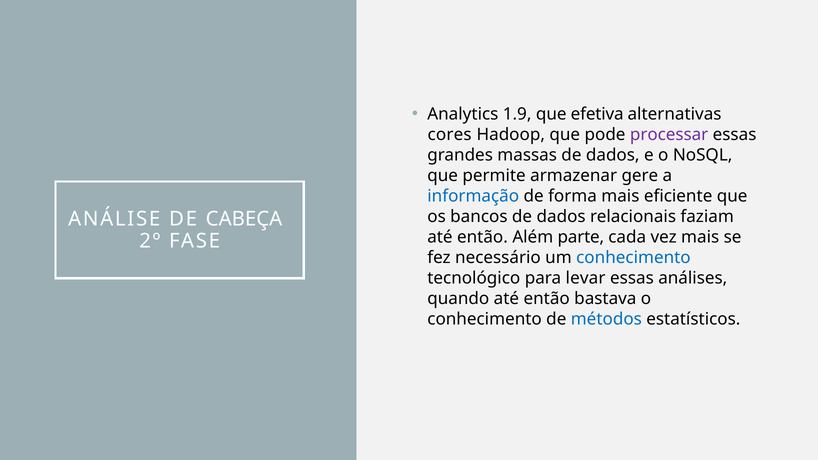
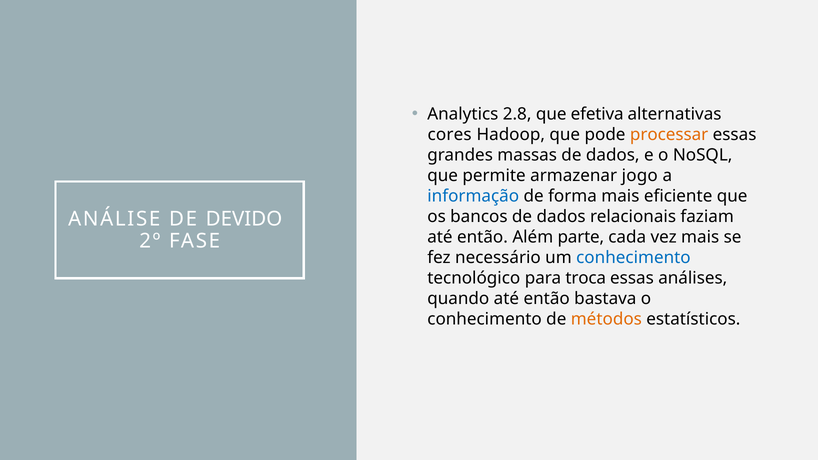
1.9: 1.9 -> 2.8 (517, 114)
processar colour: purple -> orange (669, 135)
gere: gere -> jogo (640, 176)
CABEÇA: CABEÇA -> DEVIDO (244, 219)
levar: levar -> troca (586, 278)
métodos colour: blue -> orange (606, 319)
